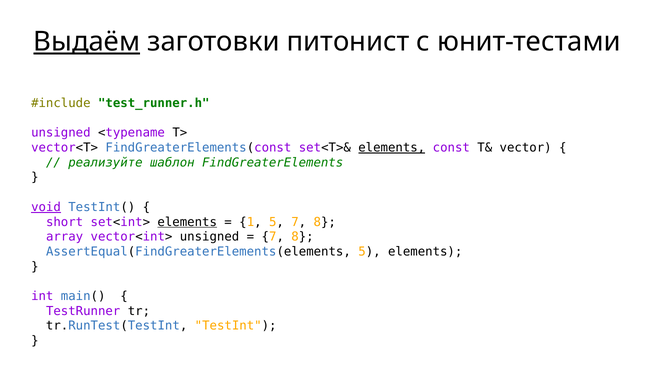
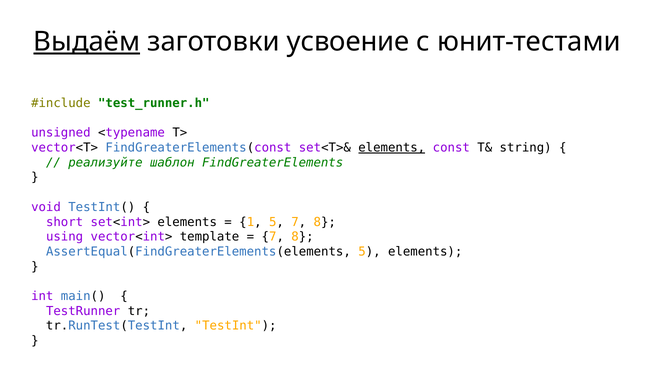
питонист: питонист -> усвоение (348, 42)
vector: vector -> string (526, 148)
void underline: present -> none (46, 207)
elements underline: present -> none (187, 222)
array: array -> using (65, 237)
vector<int> unsigned: unsigned -> template (210, 237)
